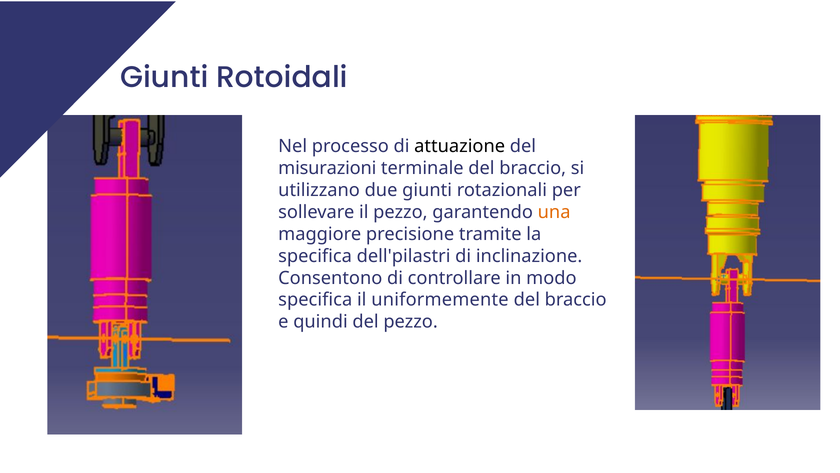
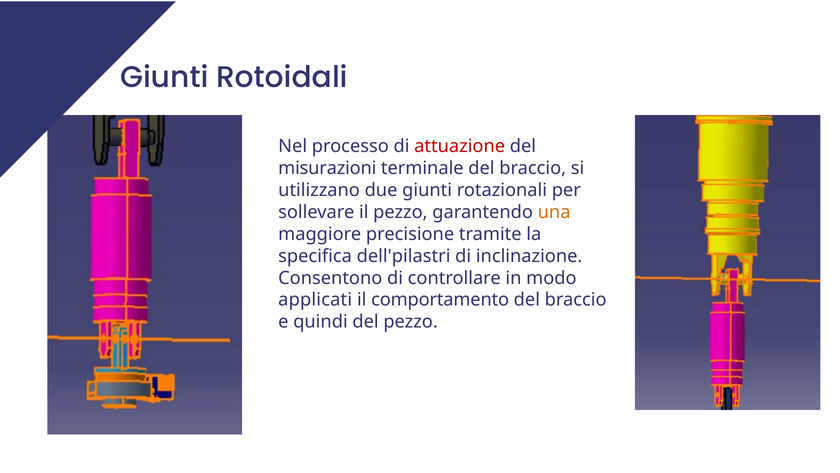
attuazione colour: black -> red (460, 146)
specifica: specifica -> applicati (315, 300)
uniformemente: uniformemente -> comportamento (440, 300)
